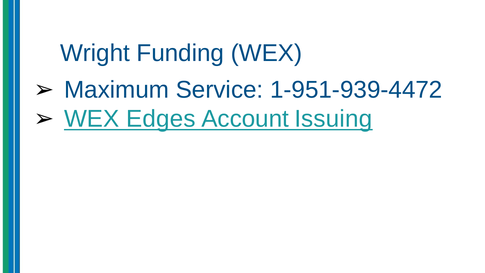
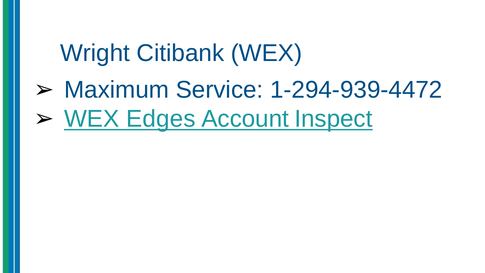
Funding: Funding -> Citibank (180, 53)
1-951-939-4472: 1-951-939-4472 -> 1-294-939-4472 (356, 90)
Issuing: Issuing -> Inspect (333, 119)
